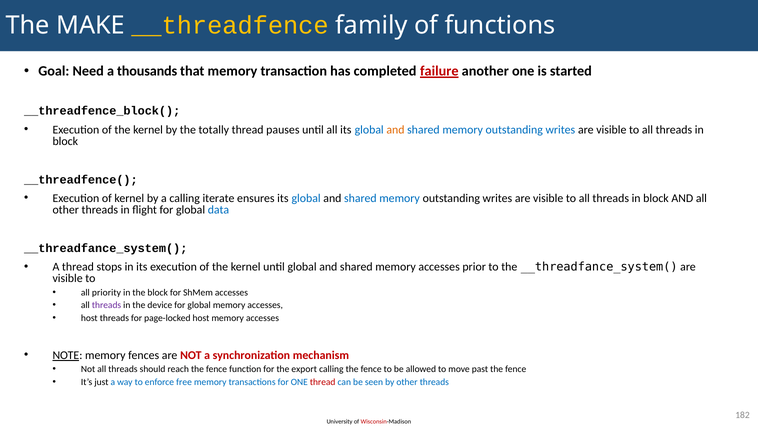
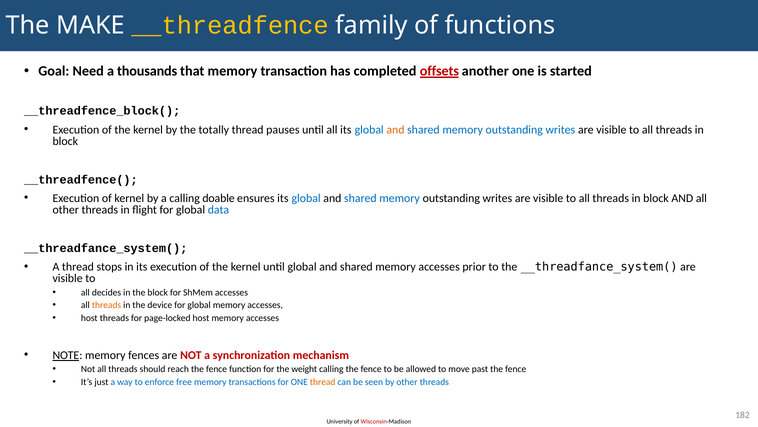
failure: failure -> offsets (439, 71)
iterate: iterate -> doable (219, 198)
priority: priority -> decides (107, 292)
threads colour: purple -> orange (107, 305)
export: export -> weight (304, 369)
thread colour: red -> orange (323, 382)
